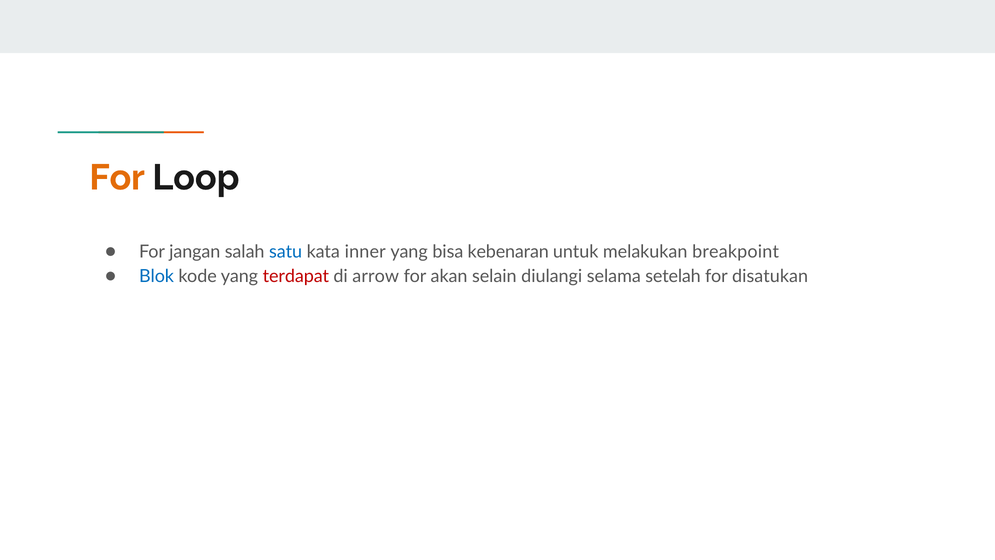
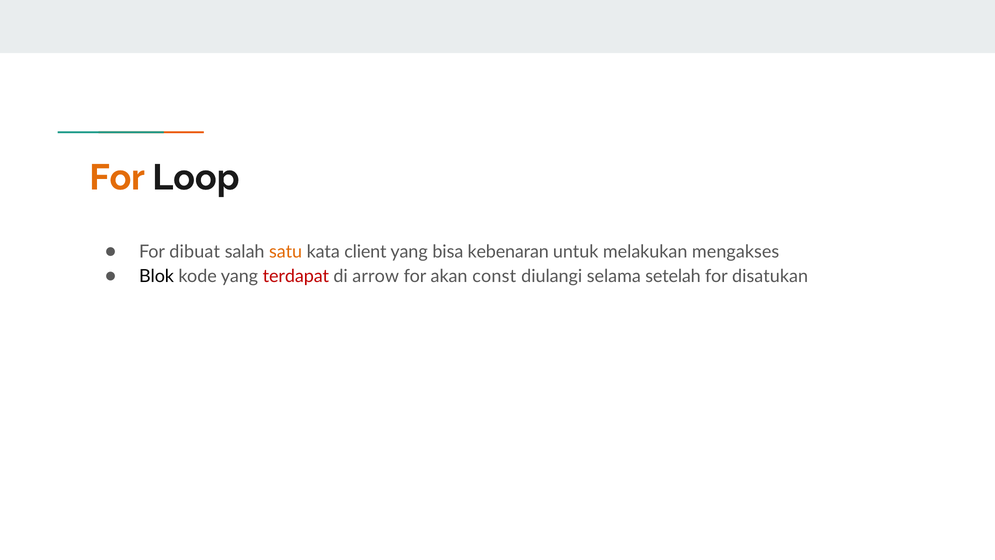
jangan: jangan -> dibuat (195, 251)
satu colour: blue -> orange (286, 251)
inner: inner -> client (365, 251)
breakpoint: breakpoint -> mengakses (736, 251)
Blok colour: blue -> black (157, 276)
selain: selain -> const (494, 276)
